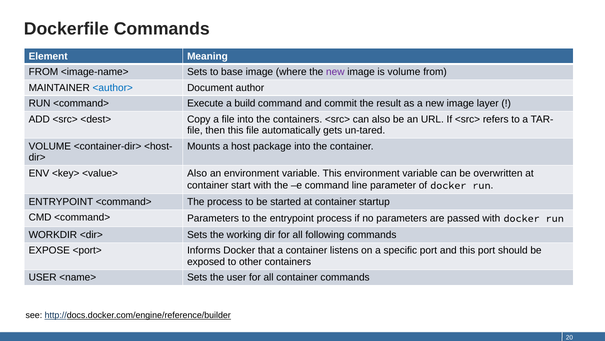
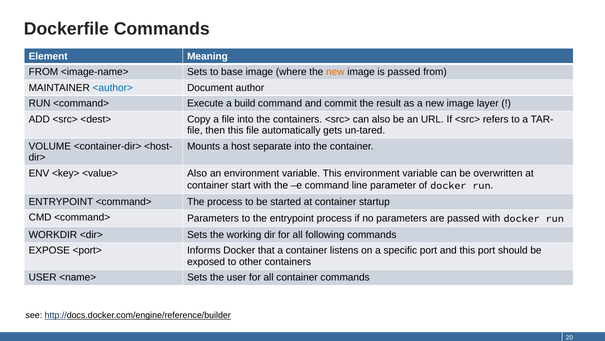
new colour: purple -> orange (335, 72)
is volume: volume -> passed (404, 72)
package: package -> separate (272, 146)
